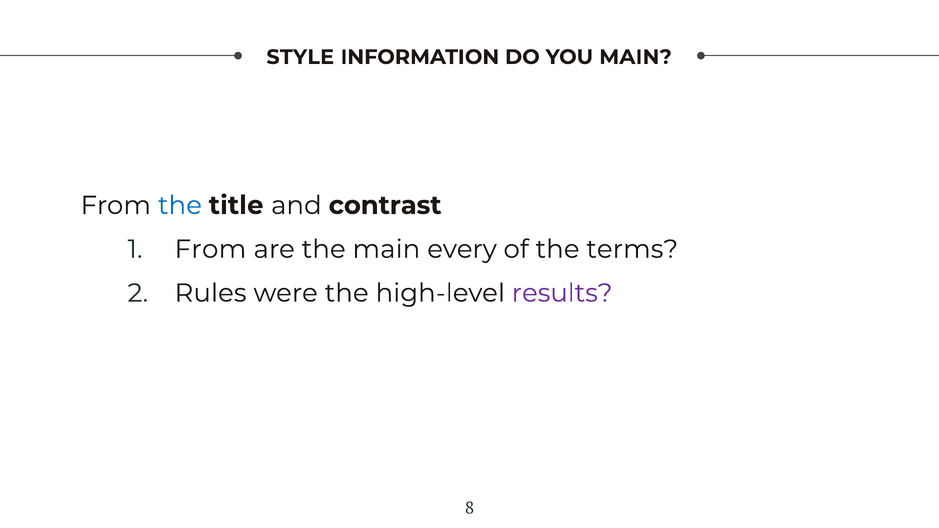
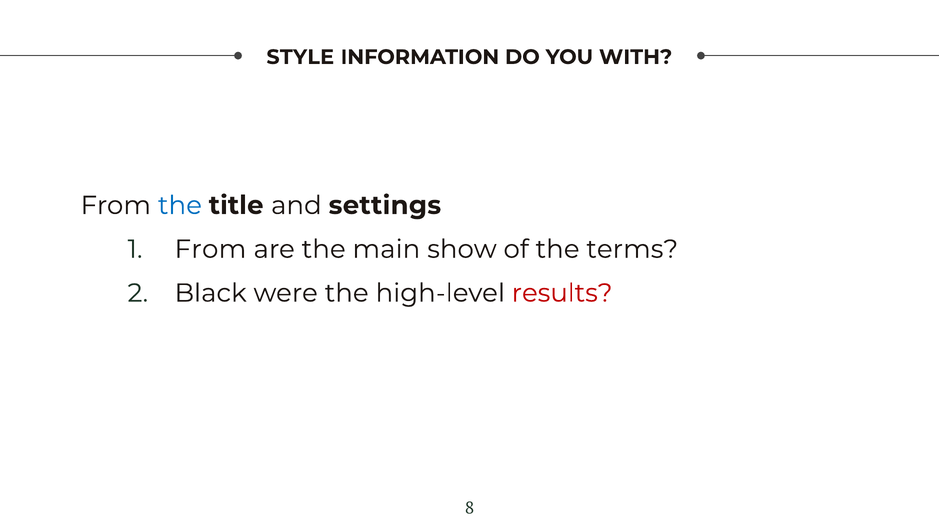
YOU MAIN: MAIN -> WITH (636, 57)
contrast: contrast -> settings (385, 205)
every: every -> show (462, 249)
Rules: Rules -> Black (211, 293)
results colour: purple -> red (562, 293)
